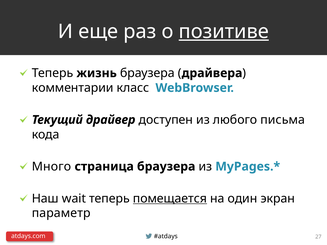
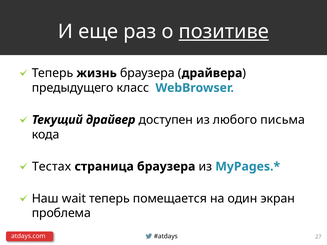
комментарии: комментарии -> предыдущего (73, 88)
Много: Много -> Тестах (52, 167)
помещается underline: present -> none (170, 199)
параметр: параметр -> проблема (61, 213)
